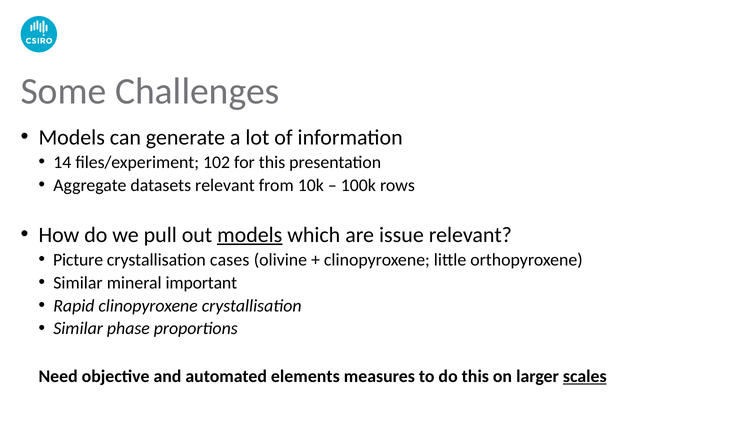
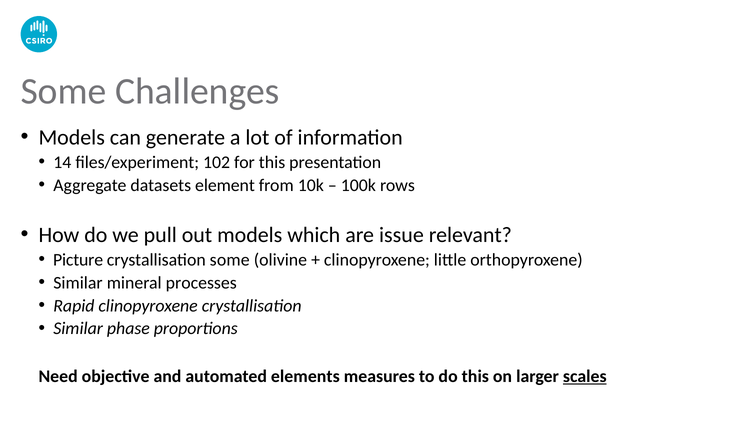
datasets relevant: relevant -> element (225, 186)
models underline: present -> none (250, 235)
crystallisation cases: cases -> some (230, 260)
important: important -> processes (201, 283)
